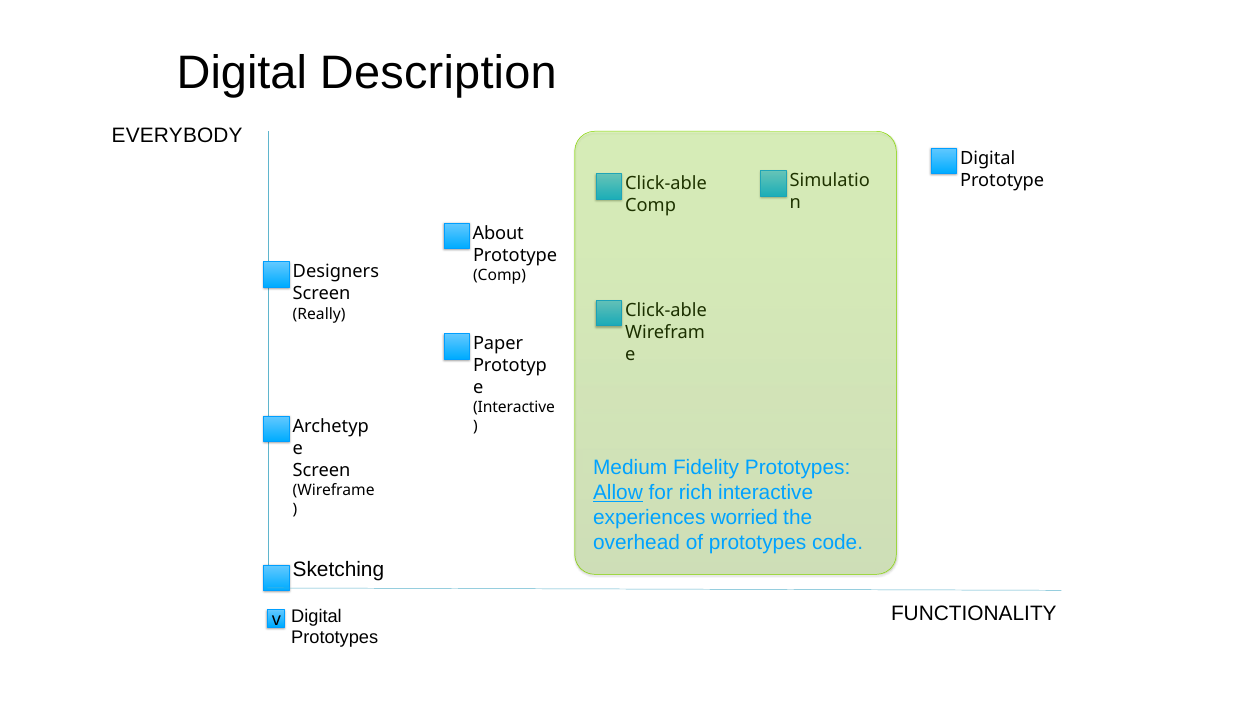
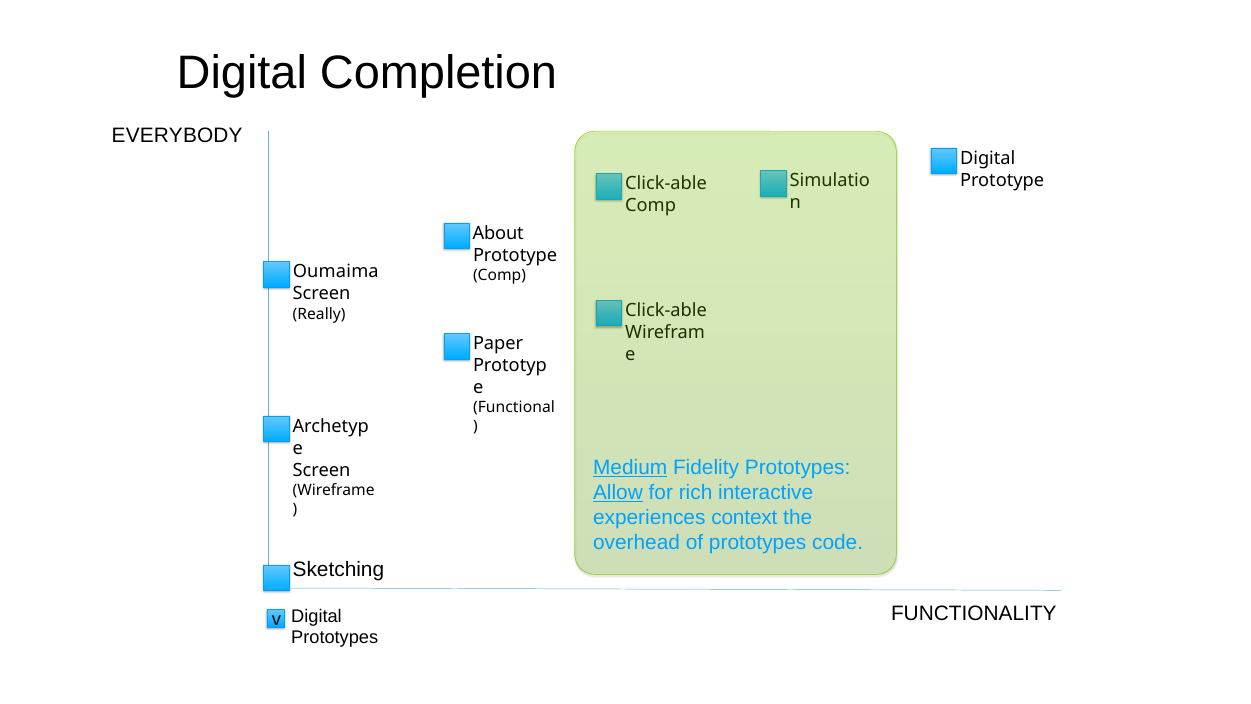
Description: Description -> Completion (438, 73)
Designers: Designers -> Oumaima (336, 272)
Interactive: Interactive -> Functional (514, 408)
Medium underline: none -> present (630, 467)
worried: worried -> context (744, 517)
